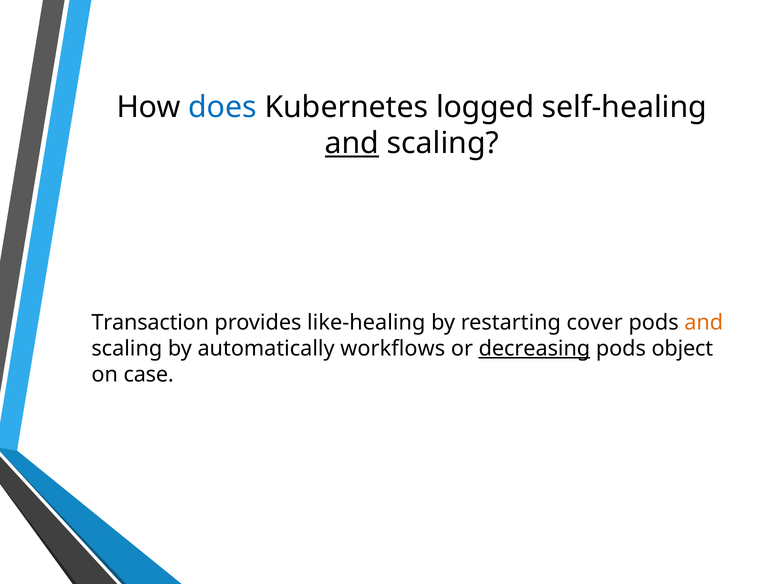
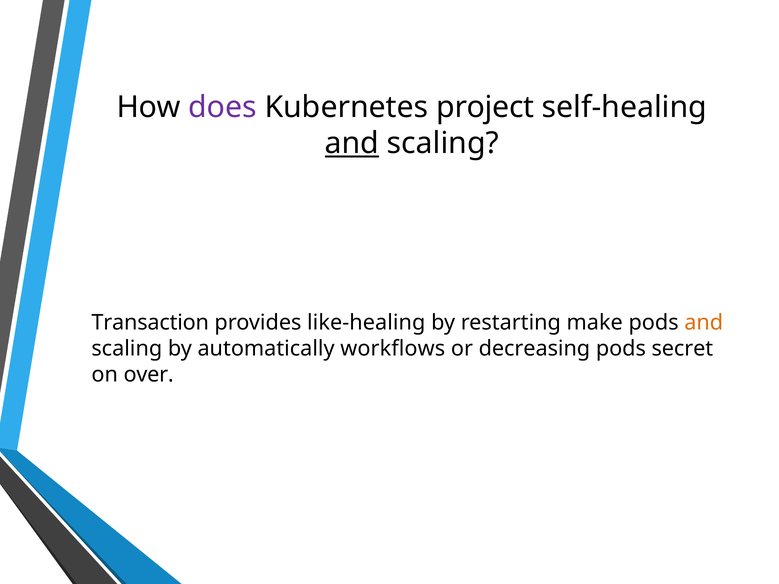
does colour: blue -> purple (223, 107)
logged: logged -> project (485, 107)
cover: cover -> make (595, 323)
decreasing underline: present -> none (534, 349)
object: object -> secret (682, 349)
case: case -> over (149, 375)
